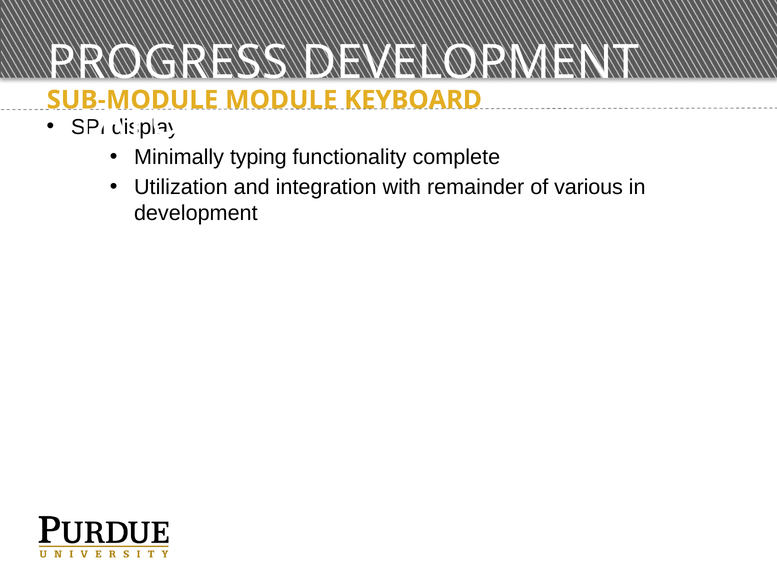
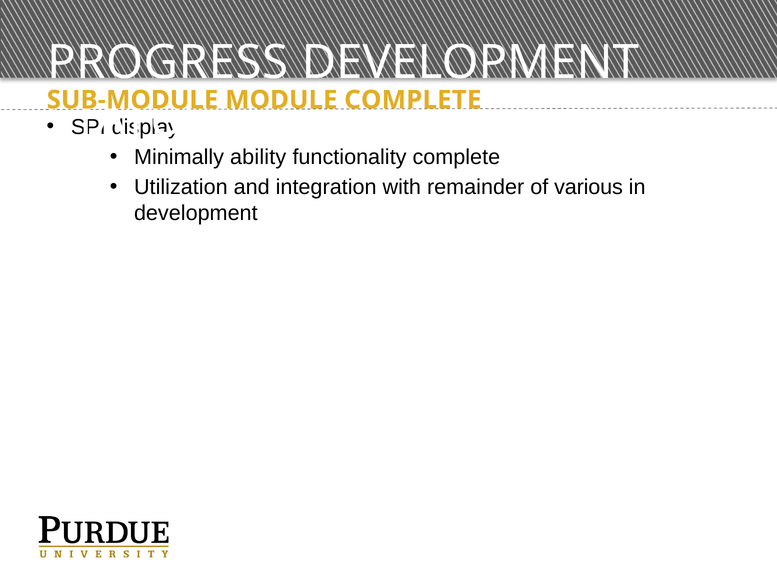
MODULE KEYBOARD: KEYBOARD -> COMPLETE (413, 100)
typing: typing -> ability (258, 157)
